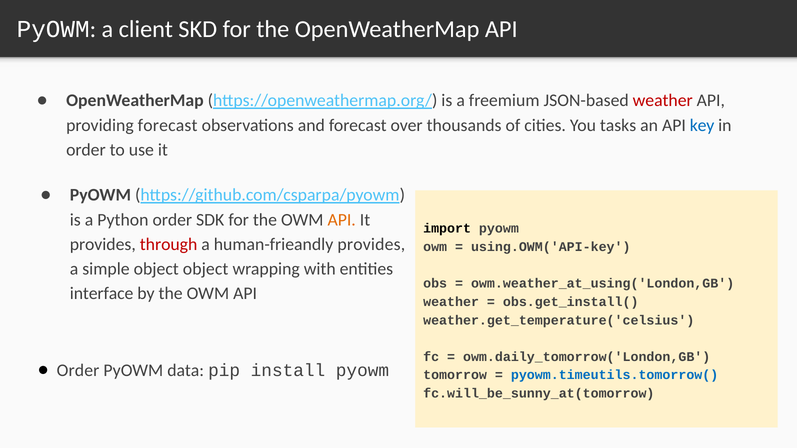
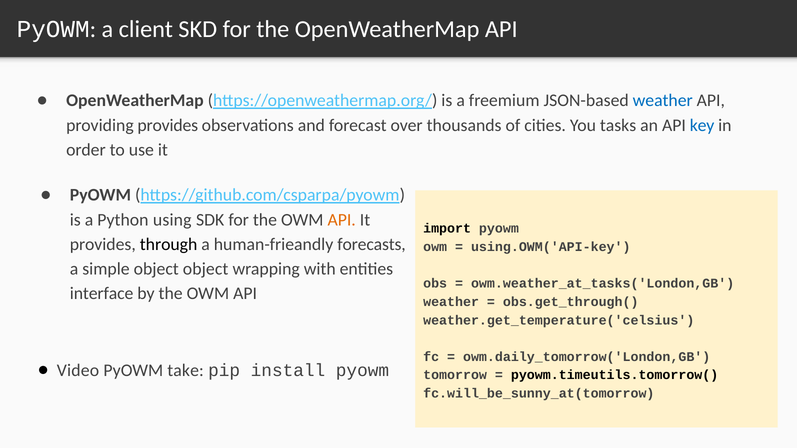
weather colour: red -> blue (663, 101)
providing forecast: forecast -> provides (168, 125)
Python order: order -> using (172, 220)
through colour: red -> black (169, 245)
human-frieandly provides: provides -> forecasts (372, 245)
owm.weather_at_using('London,GB: owm.weather_at_using('London,GB -> owm.weather_at_tasks('London,GB (603, 284)
obs.get_install(: obs.get_install( -> obs.get_through( (571, 302)
Order: Order -> Video (78, 371)
data: data -> take (186, 371)
pyowm.timeutils.tomorrow( colour: blue -> black (615, 375)
